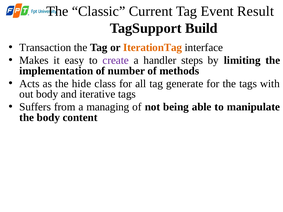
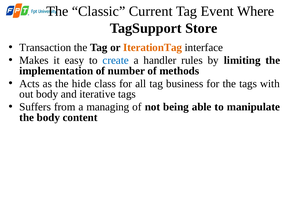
Result: Result -> Where (256, 11)
Build: Build -> Store (201, 28)
create colour: purple -> blue (116, 60)
steps: steps -> rules (192, 60)
generate: generate -> business (185, 84)
